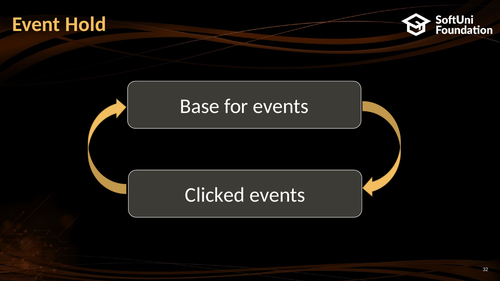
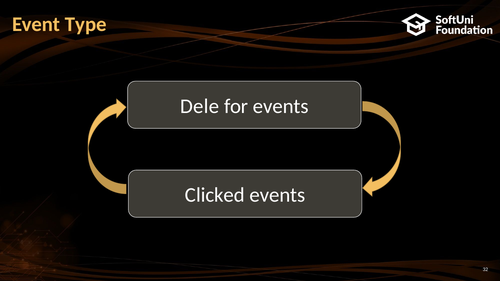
Hold: Hold -> Type (86, 24)
Base: Base -> Dele (200, 106)
